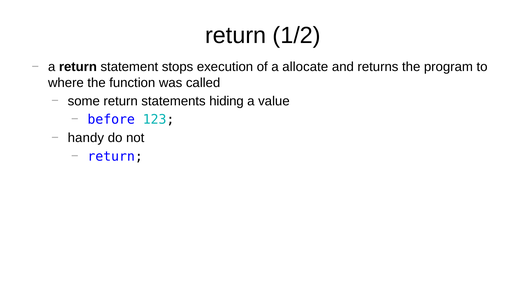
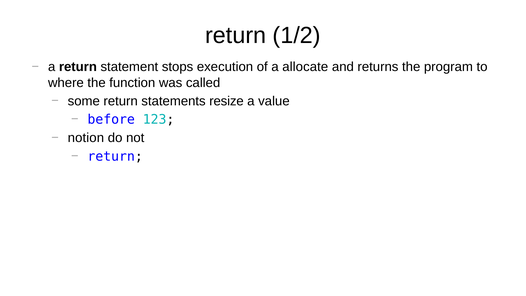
hiding: hiding -> resize (227, 101)
handy: handy -> notion (86, 138)
